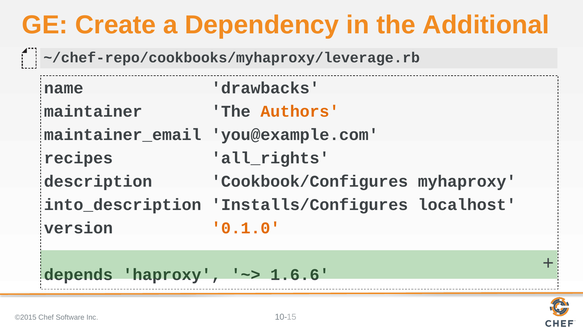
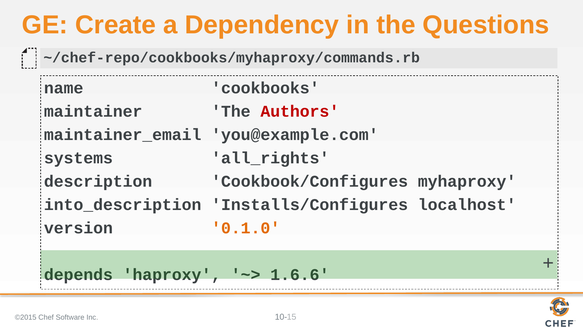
Additional: Additional -> Questions (486, 25)
~/chef-repo/cookbooks/myhaproxy/leverage.rb: ~/chef-repo/cookbooks/myhaproxy/leverage.rb -> ~/chef-repo/cookbooks/myhaproxy/commands.rb (232, 58)
drawbacks: drawbacks -> cookbooks (265, 88)
Authors colour: orange -> red (300, 112)
recipes: recipes -> systems (78, 158)
